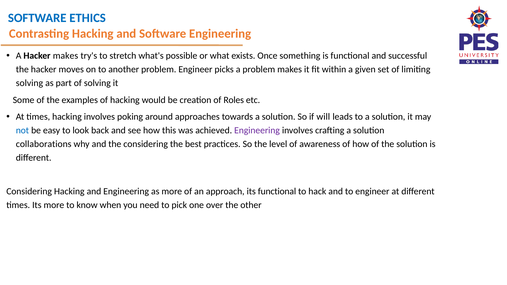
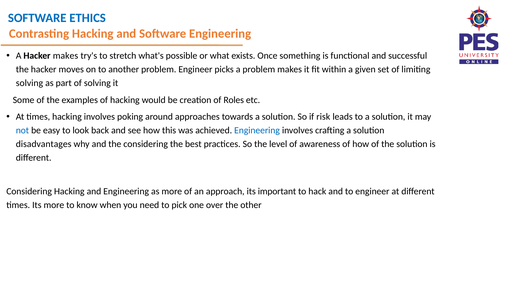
will: will -> risk (323, 117)
Engineering colour: purple -> blue (257, 131)
collaborations: collaborations -> disadvantages (44, 144)
its functional: functional -> important (277, 192)
